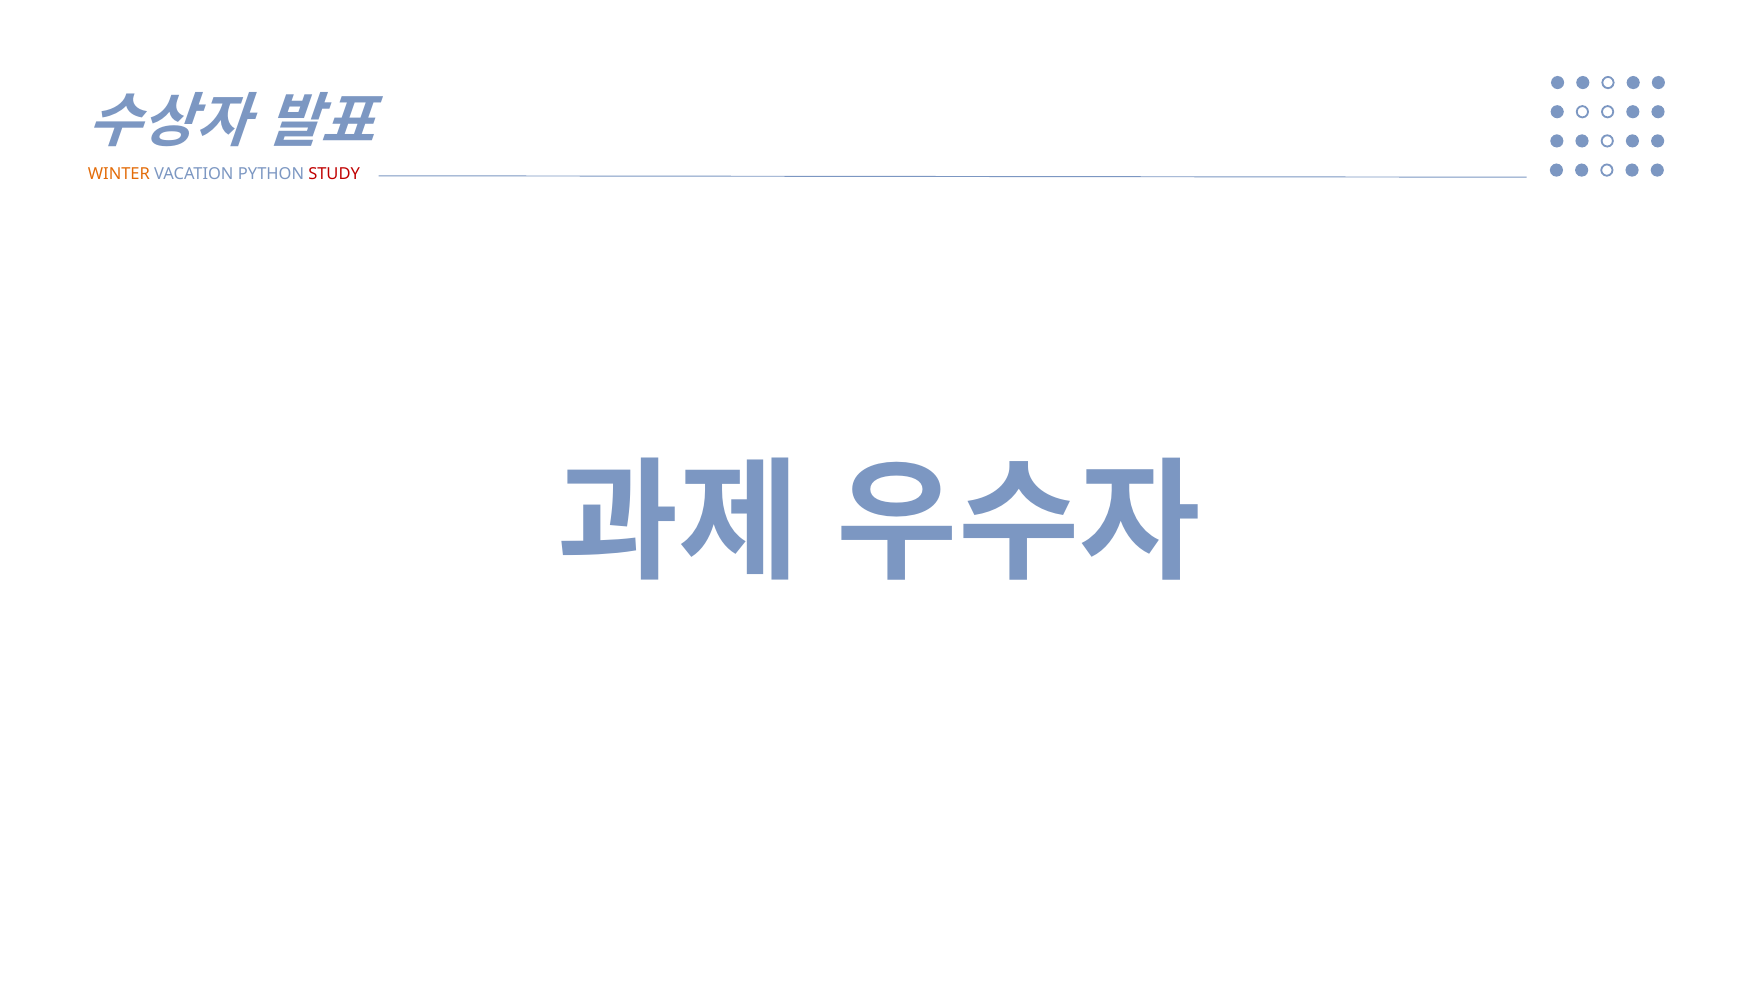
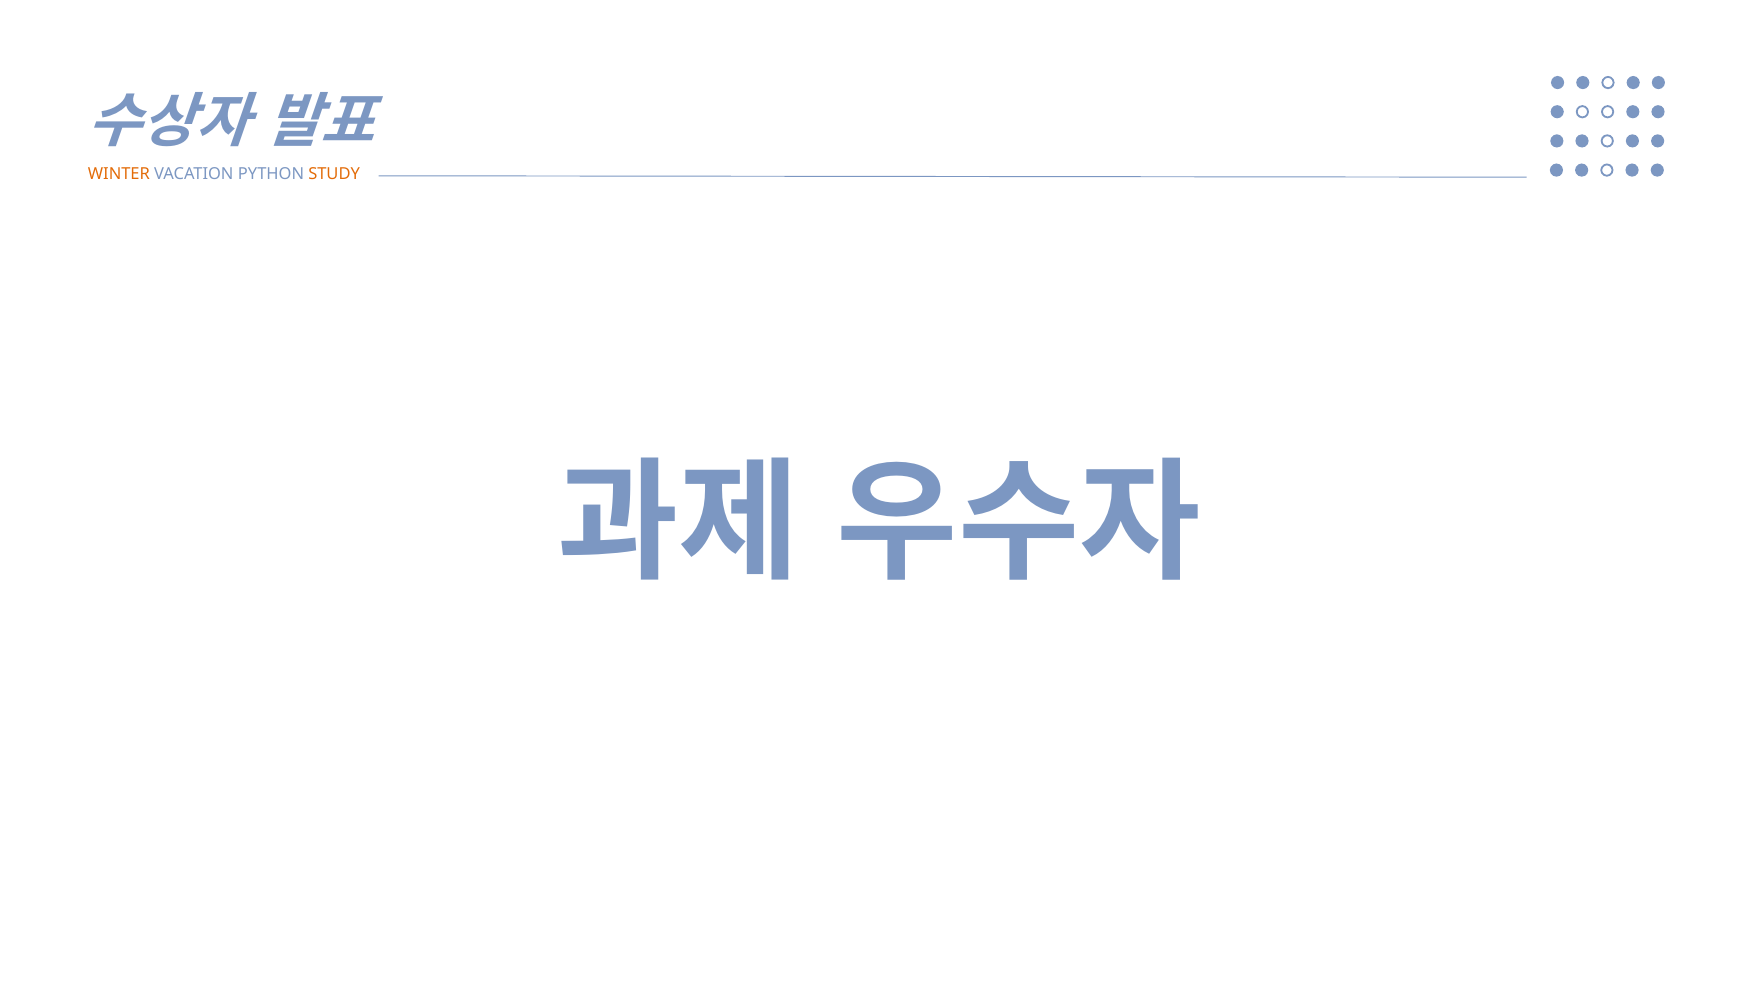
STUDY colour: red -> orange (334, 174)
